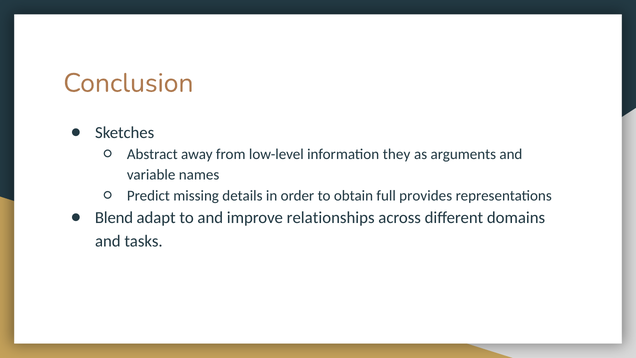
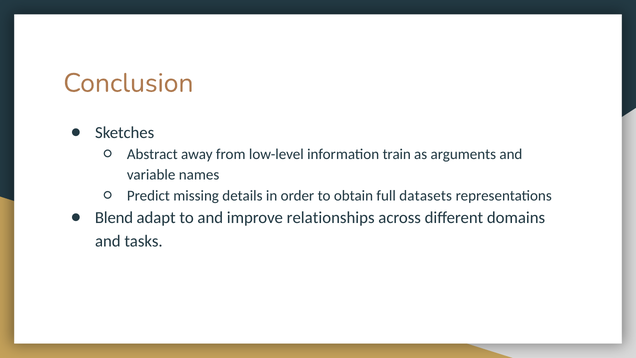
they: they -> train (397, 154)
provides: provides -> datasets (426, 196)
